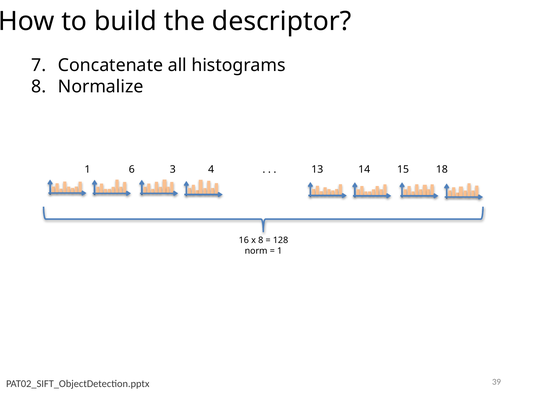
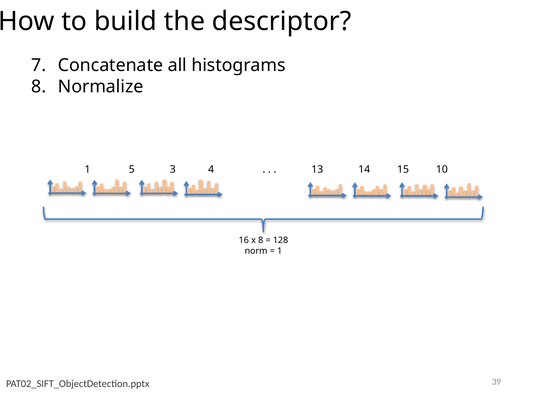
6: 6 -> 5 (132, 169)
18: 18 -> 10 (442, 169)
